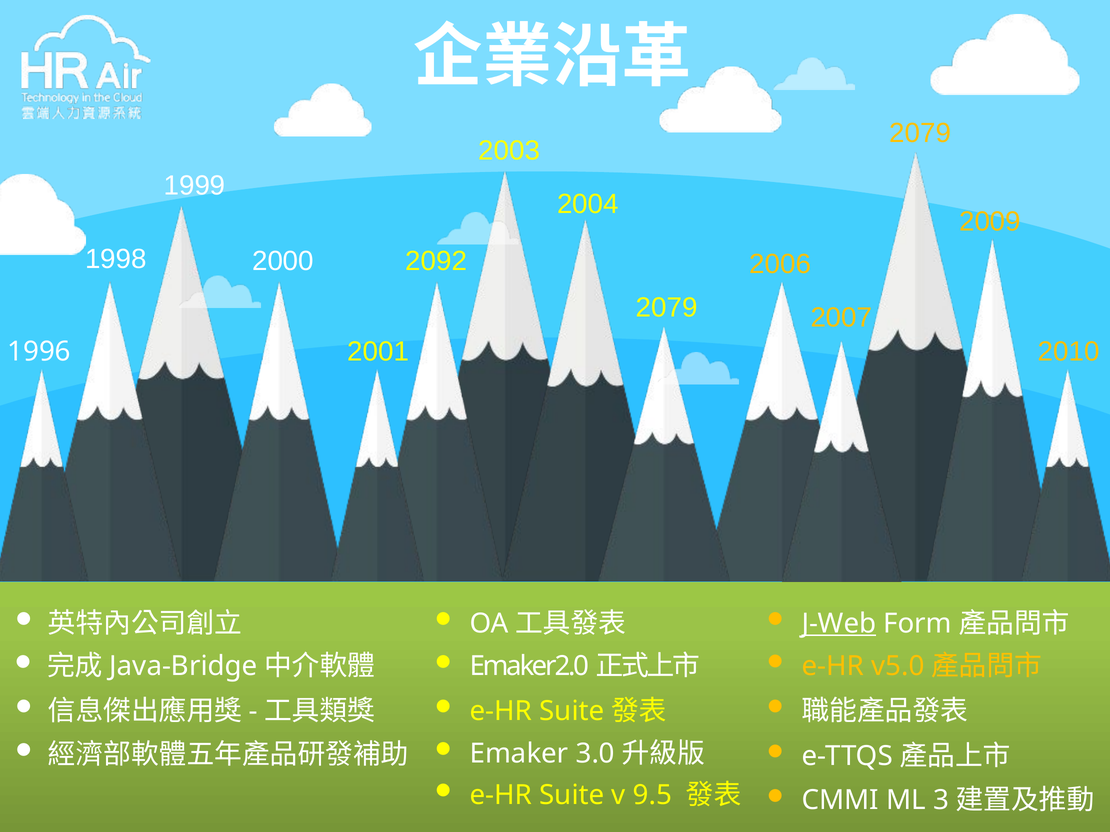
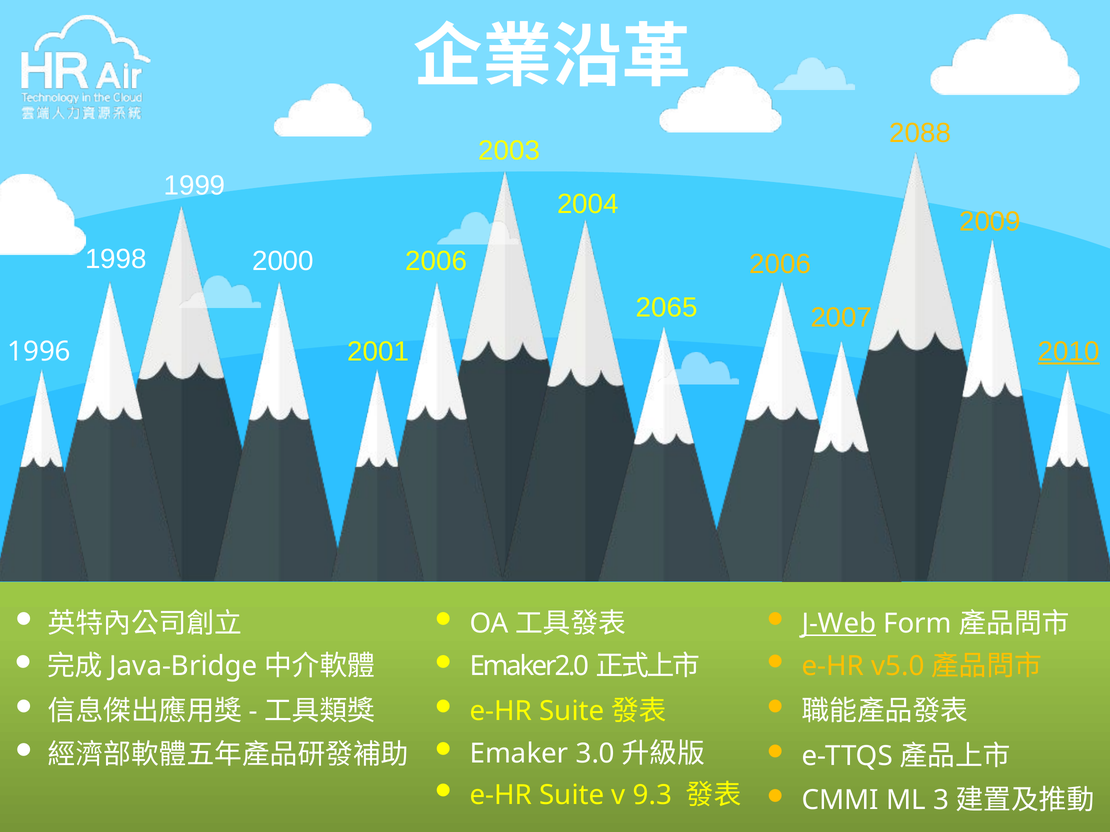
2079: 2079 -> 2088 (920, 133)
2092: 2092 -> 2006 (436, 261)
2079: 2079 -> 2065 (667, 308)
2010 underline: none -> present (1069, 352)
9.5: 9.5 -> 9.3 (652, 796)
